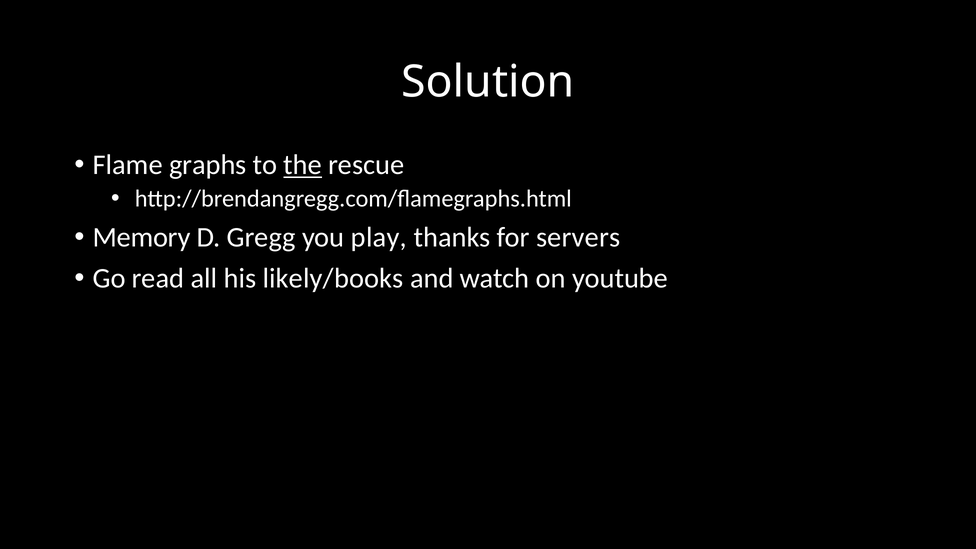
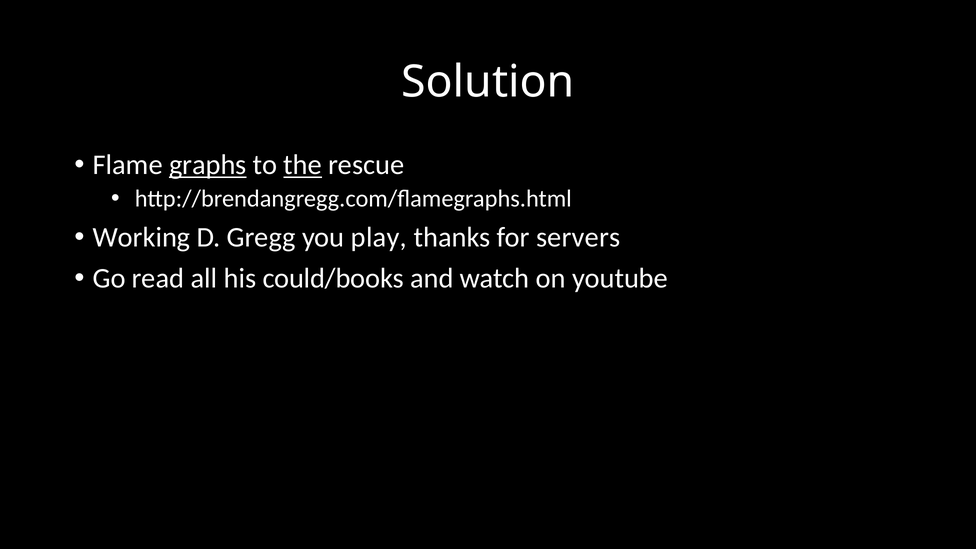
graphs underline: none -> present (208, 165)
Memory: Memory -> Working (141, 237)
likely/books: likely/books -> could/books (333, 278)
